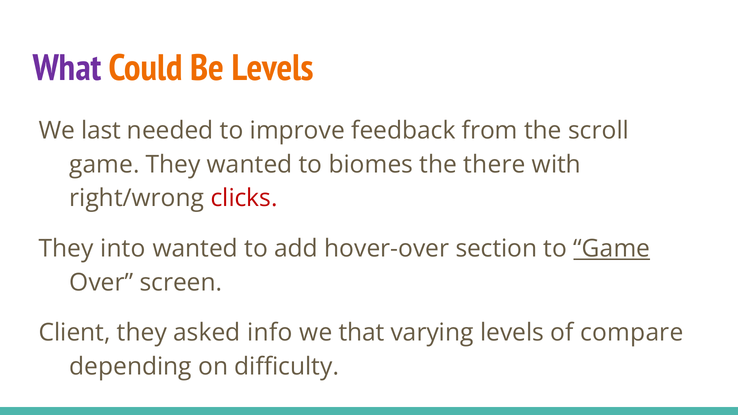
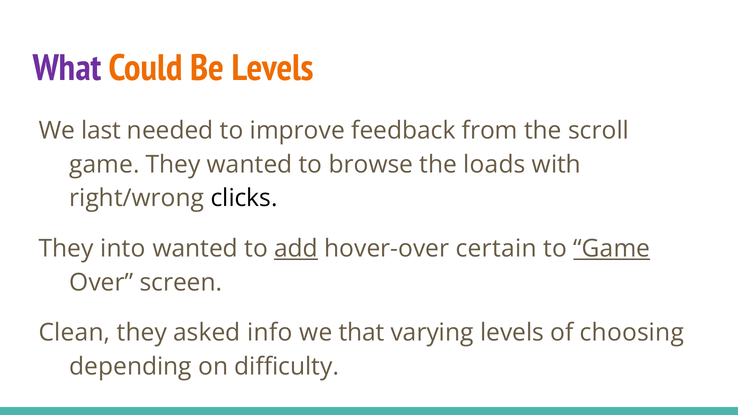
biomes: biomes -> browse (371, 164)
there: there -> loads (494, 164)
clicks colour: red -> black (244, 198)
add underline: none -> present (296, 249)
section: section -> certain (496, 249)
Client: Client -> Clean (74, 333)
compare: compare -> choosing (632, 333)
